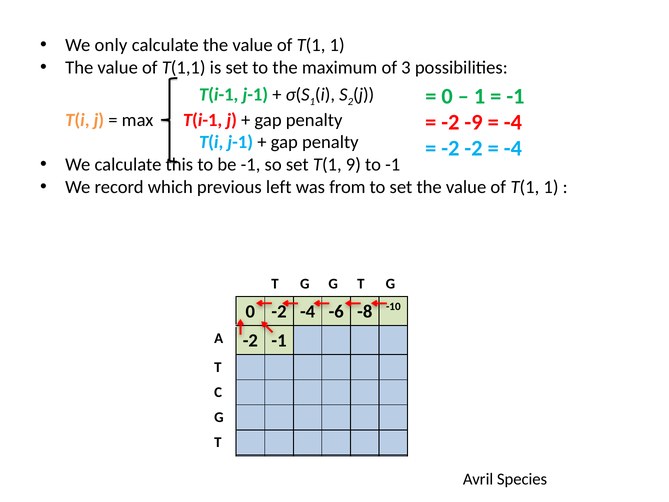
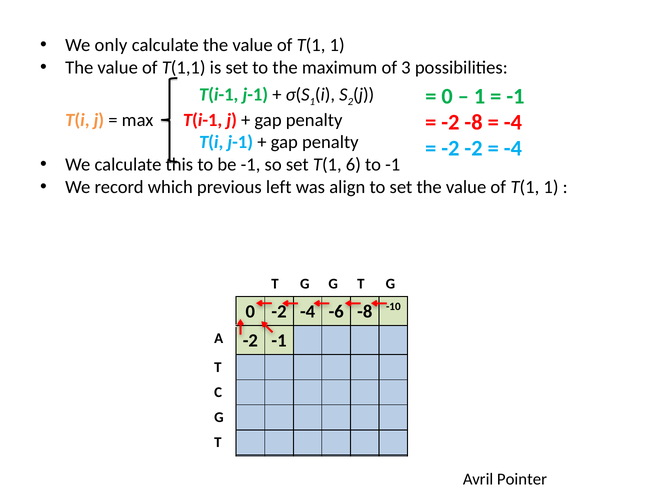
-2 -9: -9 -> -8 (474, 122)
9: 9 -> 6 (353, 165)
from: from -> align (347, 187)
Species: Species -> Pointer (522, 479)
